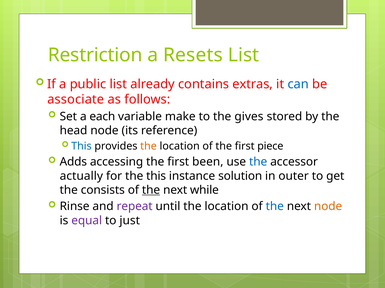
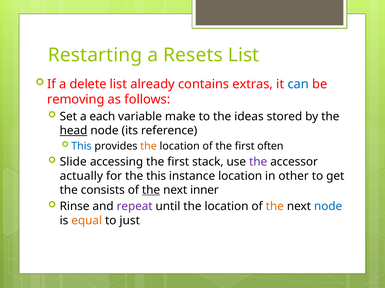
Restriction: Restriction -> Restarting (95, 55)
public: public -> delete (88, 84)
associate: associate -> removing (76, 100)
gives: gives -> ideas (249, 117)
head underline: none -> present (74, 131)
piece: piece -> often (270, 146)
Adds: Adds -> Slide (73, 162)
been: been -> stack (208, 162)
the colour: blue -> purple (258, 162)
instance solution: solution -> location (240, 176)
outer: outer -> other (294, 176)
while: while -> inner (204, 190)
the colour: blue -> orange (275, 207)
node colour: orange -> blue (328, 207)
equal colour: purple -> orange (87, 221)
